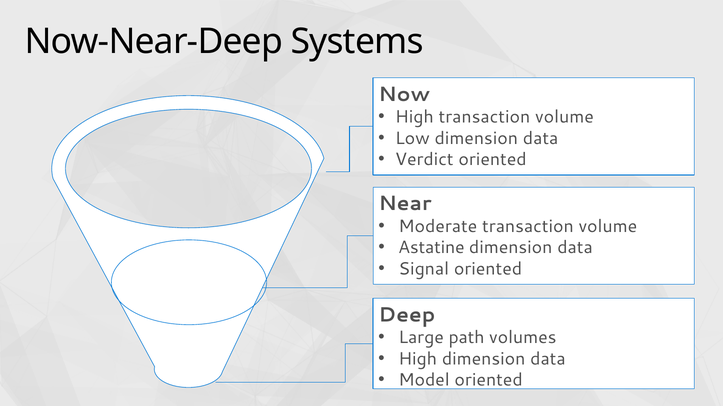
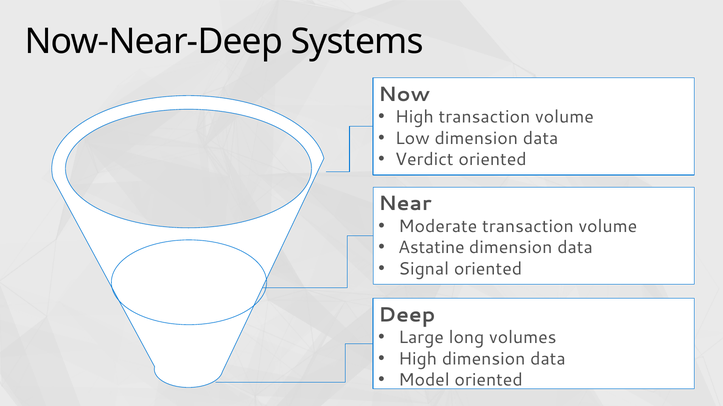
path: path -> long (467, 338)
